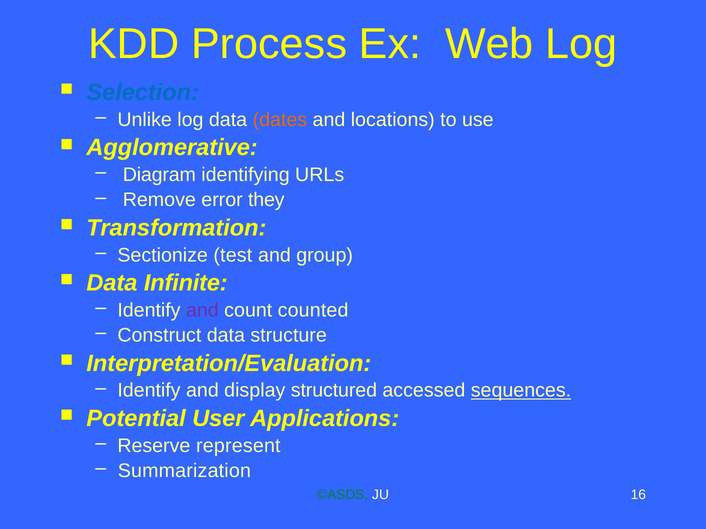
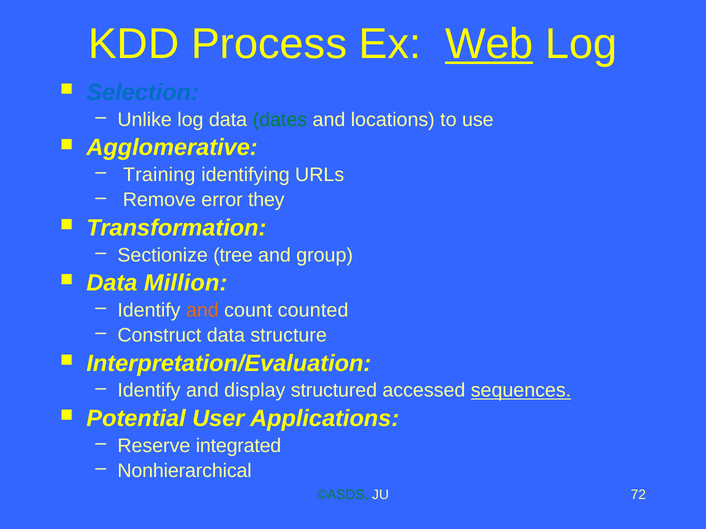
Web underline: none -> present (489, 44)
dates colour: orange -> green (280, 120)
Diagram: Diagram -> Training (159, 175)
test: test -> tree (233, 255)
Infinite: Infinite -> Million (186, 283)
and colour: purple -> orange (202, 311)
represent: represent -> integrated (239, 446)
Summarization: Summarization -> Nonhierarchical (185, 471)
16: 16 -> 72 (638, 495)
